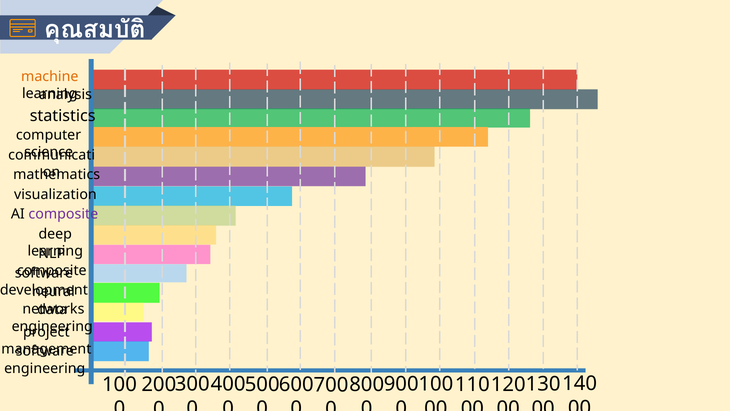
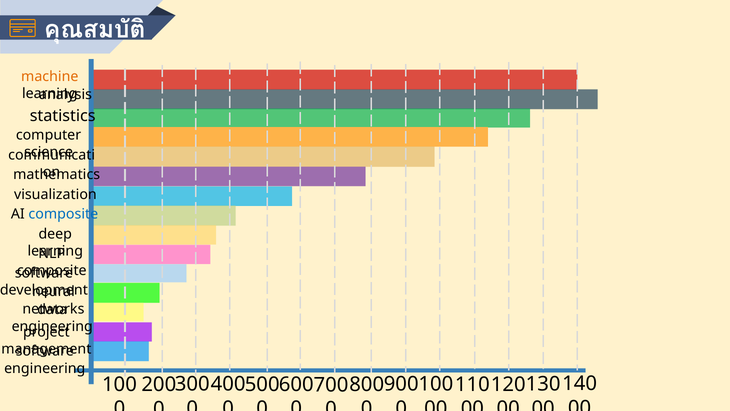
composite colour: purple -> blue (63, 214)
